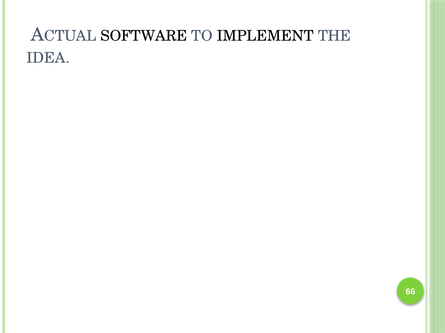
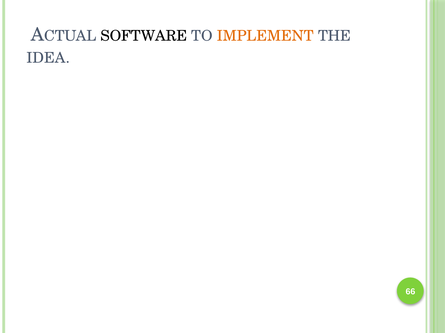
IMPLEMENT colour: black -> orange (265, 36)
